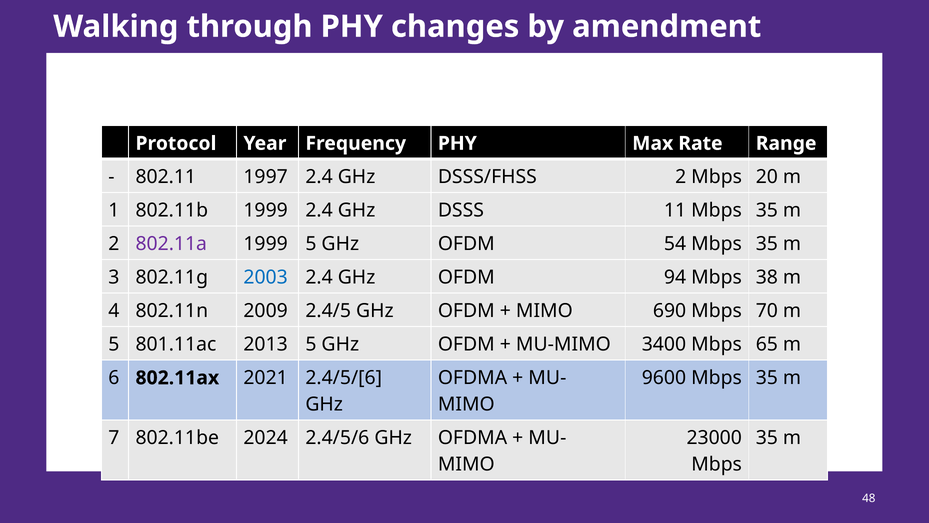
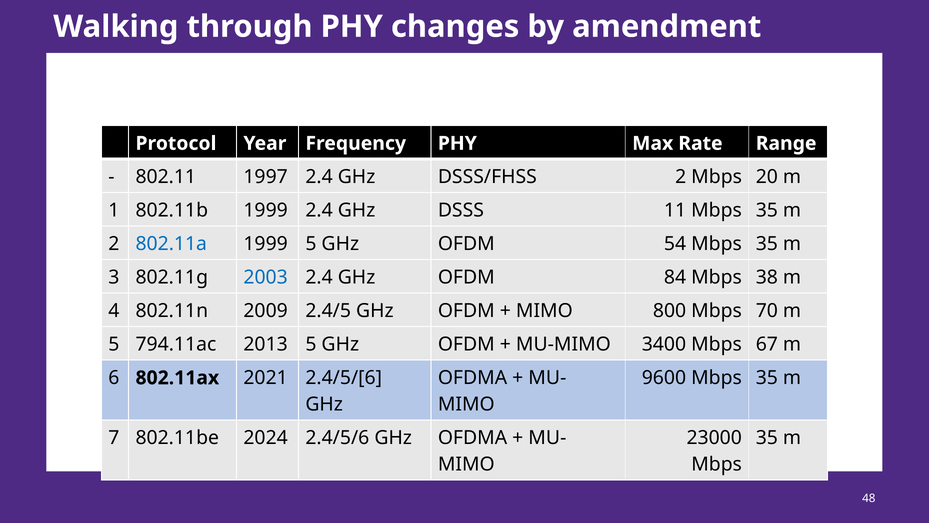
802.11a colour: purple -> blue (171, 244)
94: 94 -> 84 (675, 277)
690: 690 -> 800 (670, 311)
801.11ac: 801.11ac -> 794.11ac (176, 344)
65: 65 -> 67 (767, 344)
